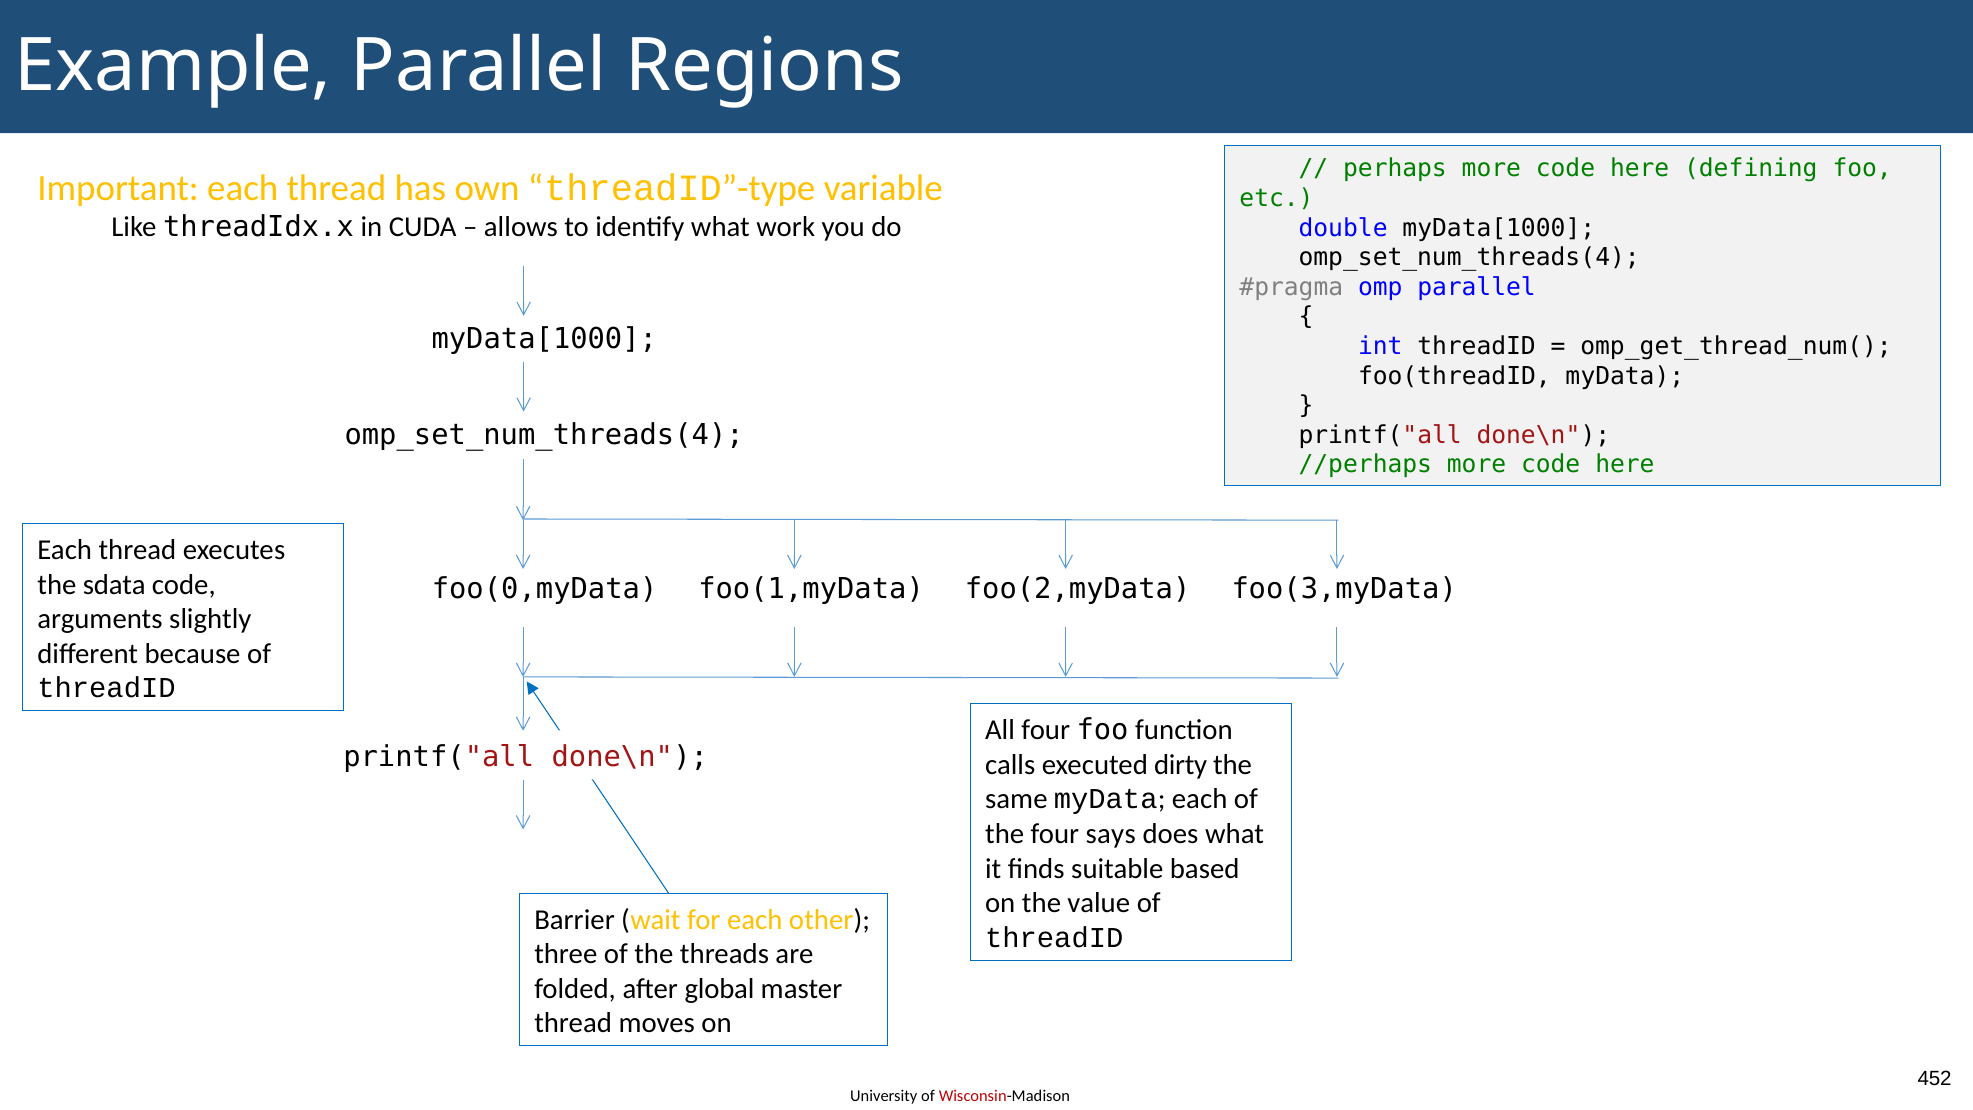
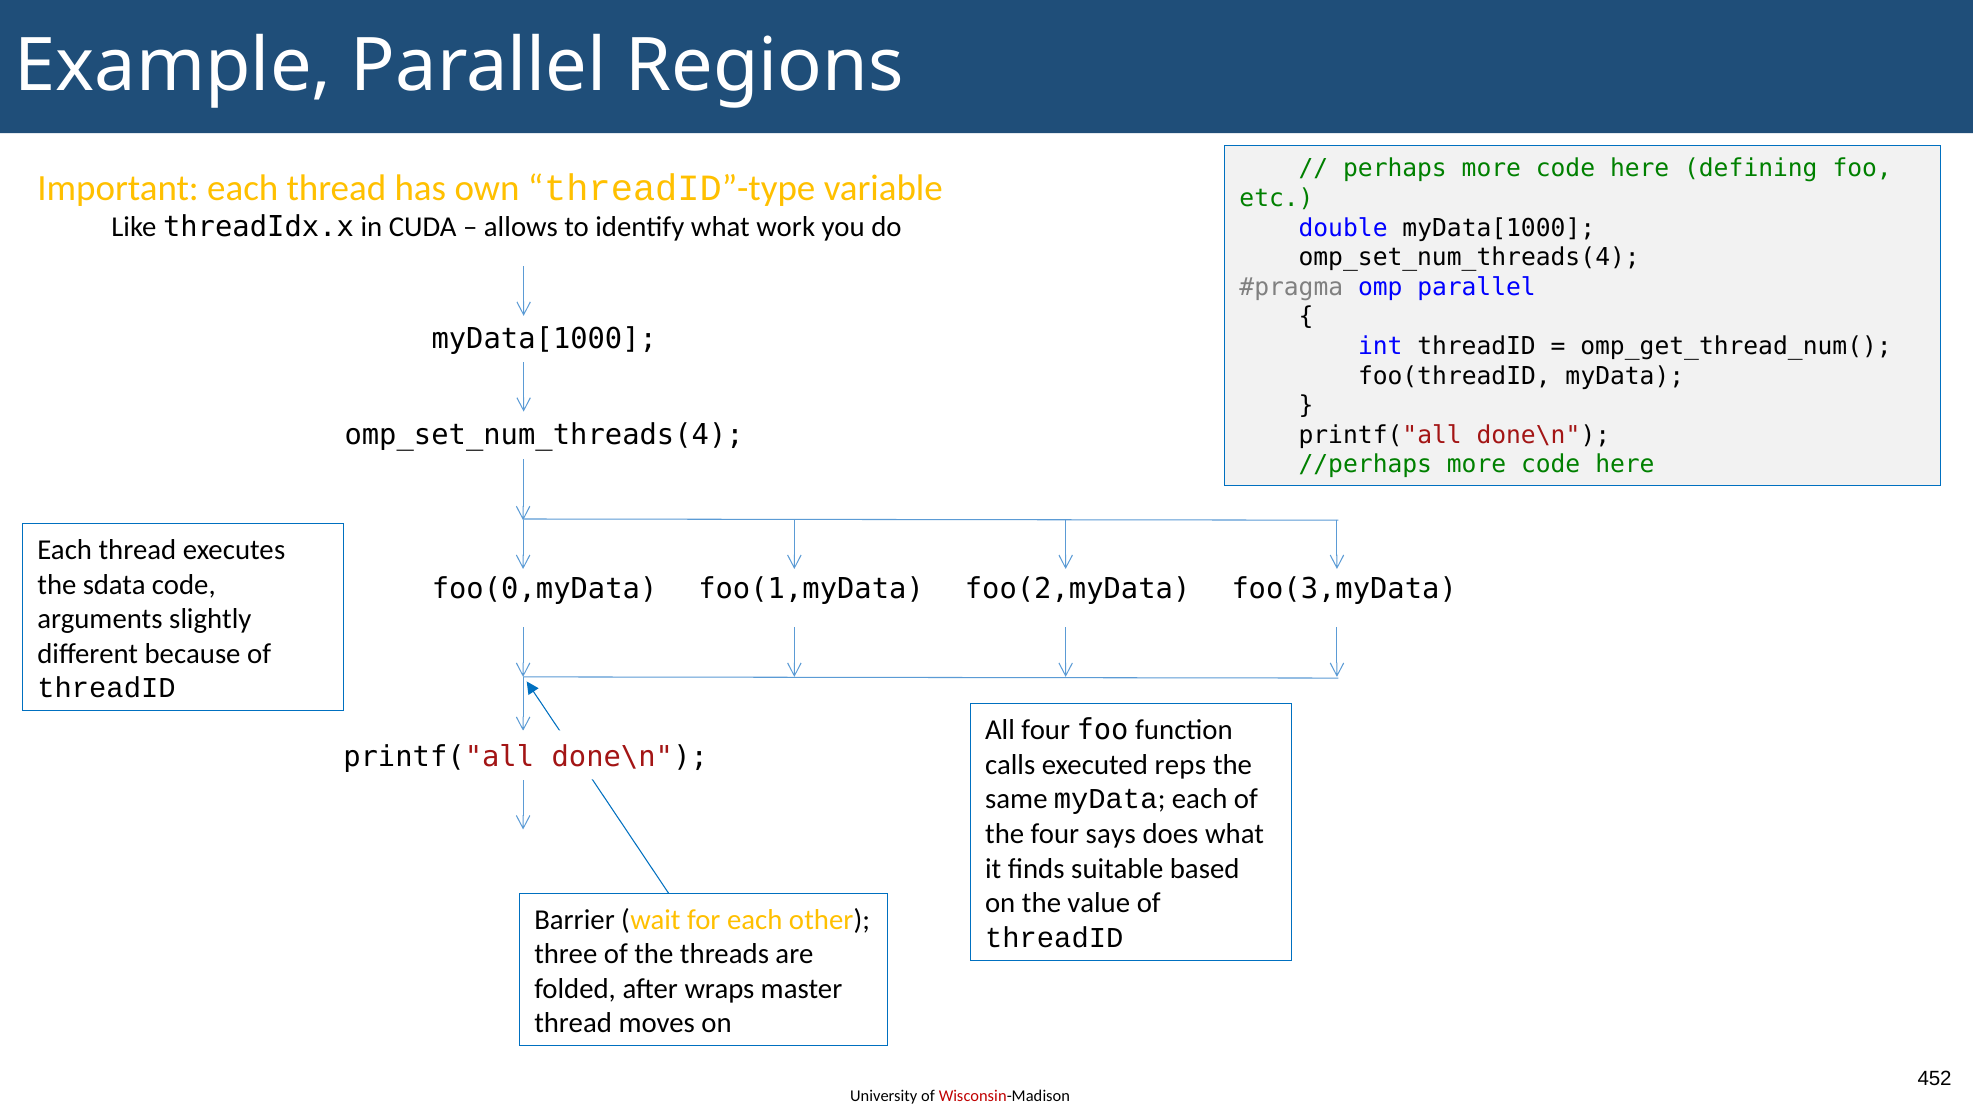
dirty: dirty -> reps (1180, 765)
global: global -> wraps (720, 989)
